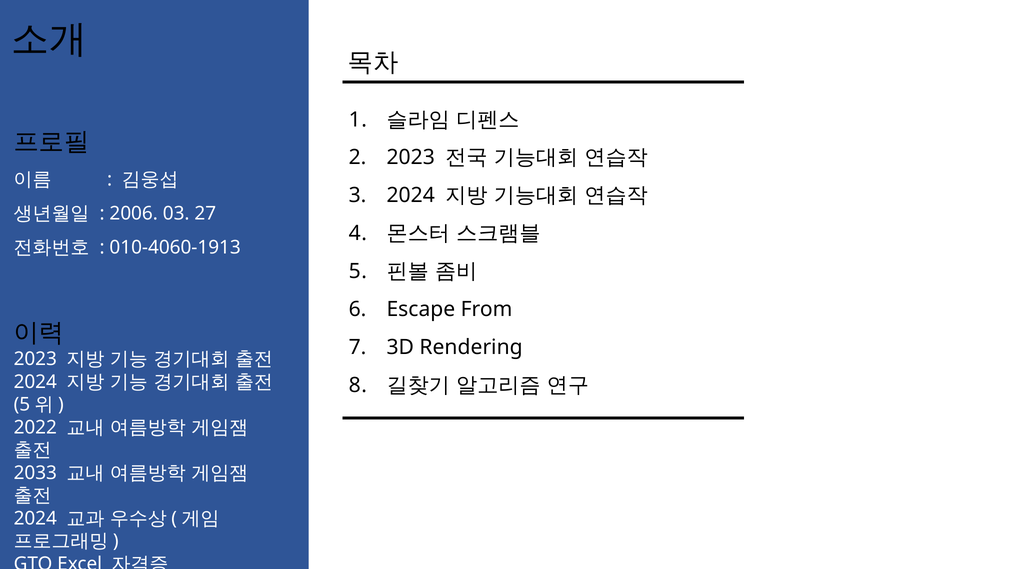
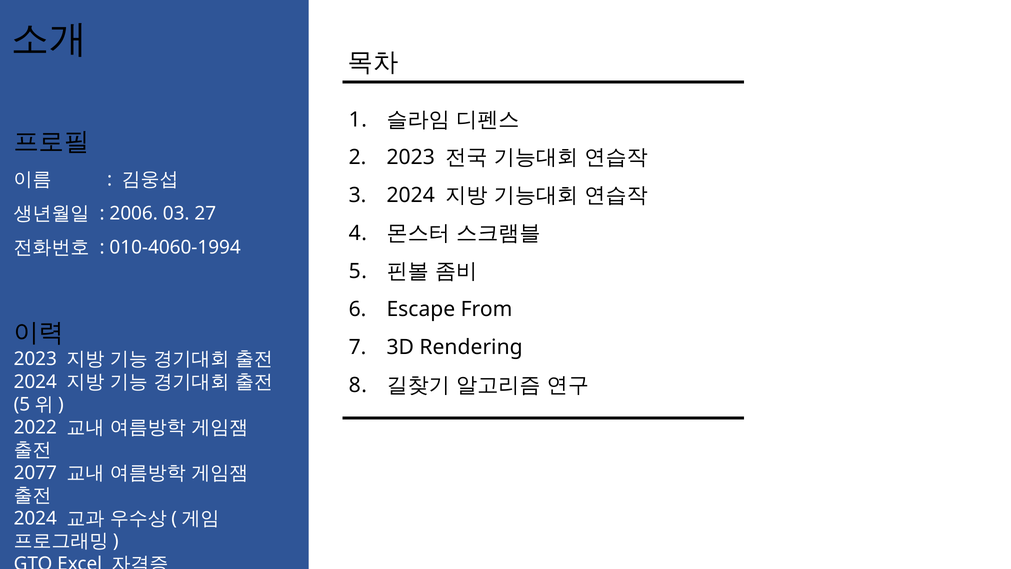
010-4060-1913: 010-4060-1913 -> 010-4060-1994 (175, 247)
2033: 2033 -> 2077 (35, 473)
